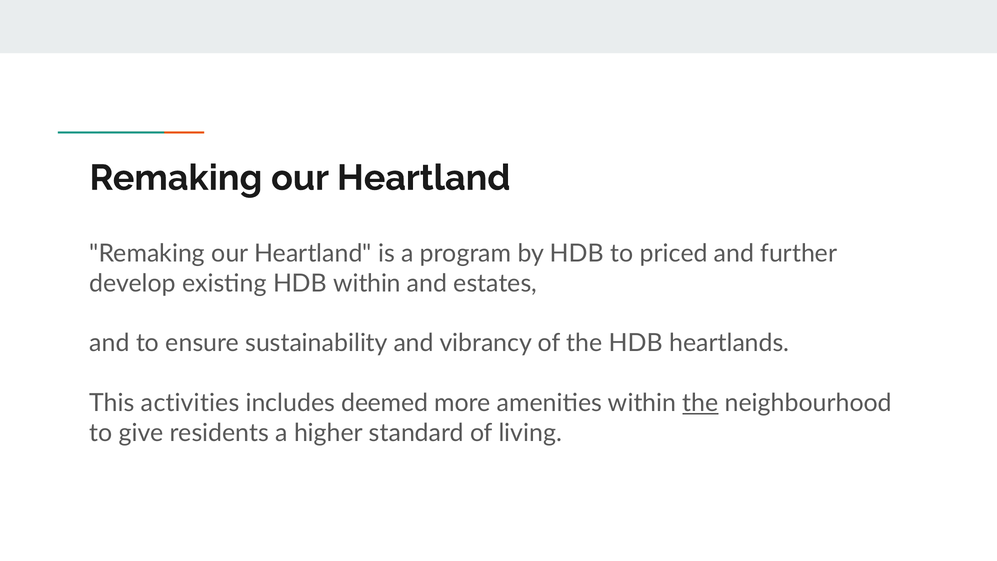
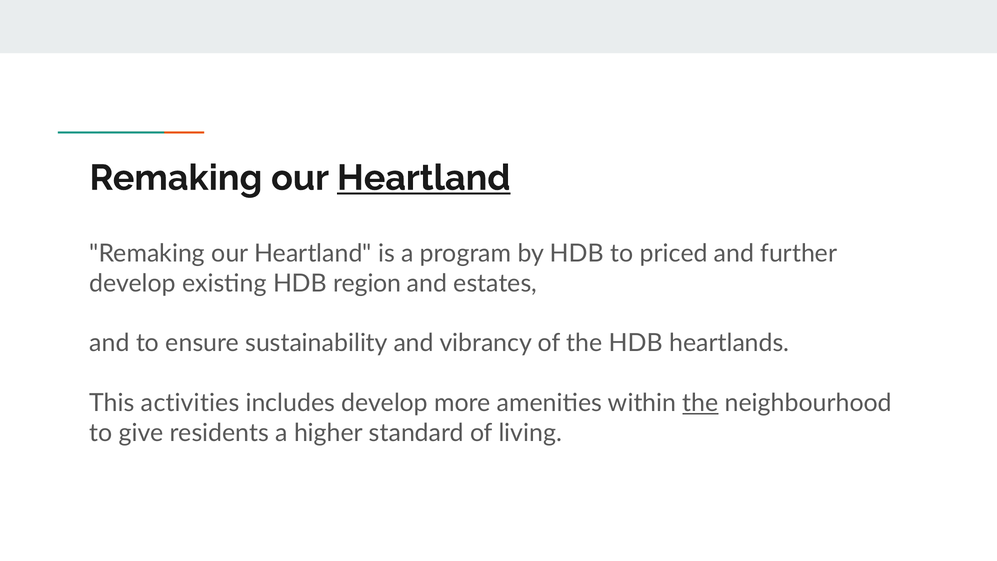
Heartland underline: none -> present (424, 178)
HDB within: within -> region (367, 283)
includes deemed: deemed -> develop (385, 403)
